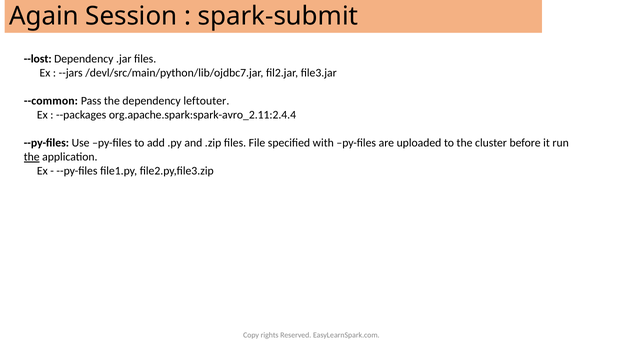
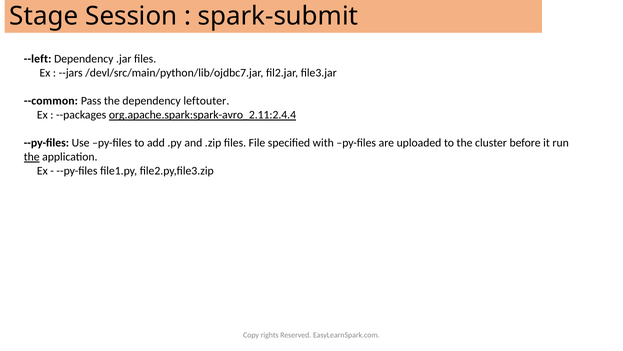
Again: Again -> Stage (44, 16)
--lost: --lost -> --left (38, 59)
org.apache.spark:spark-avro_2.11:2.4.4 underline: none -> present (202, 115)
